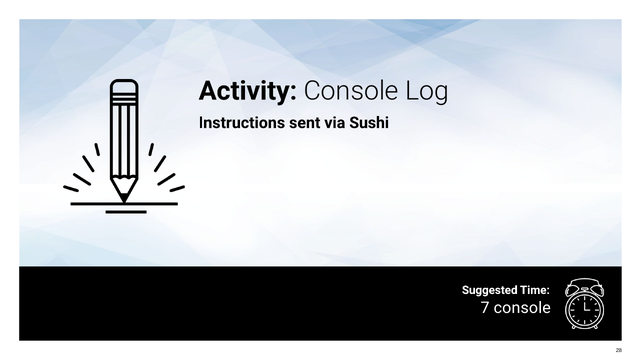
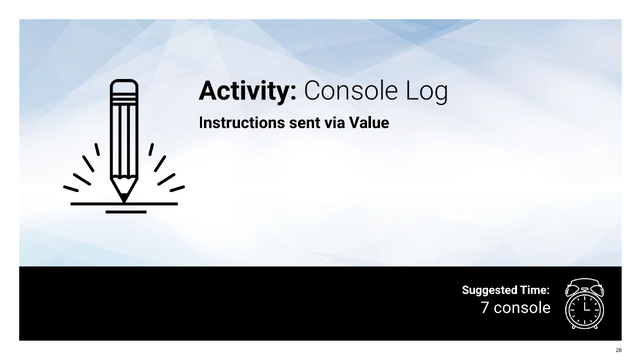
Sushi: Sushi -> Value (369, 123)
